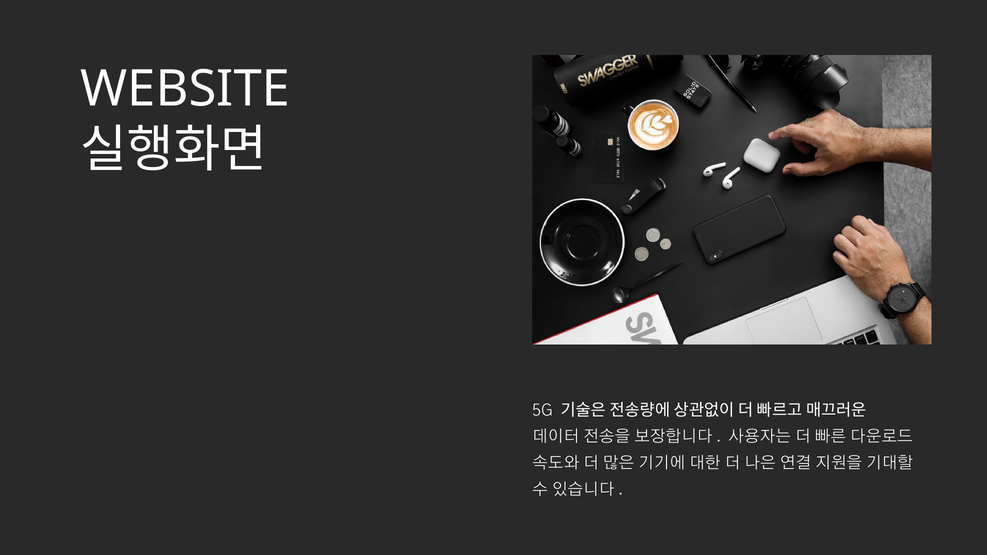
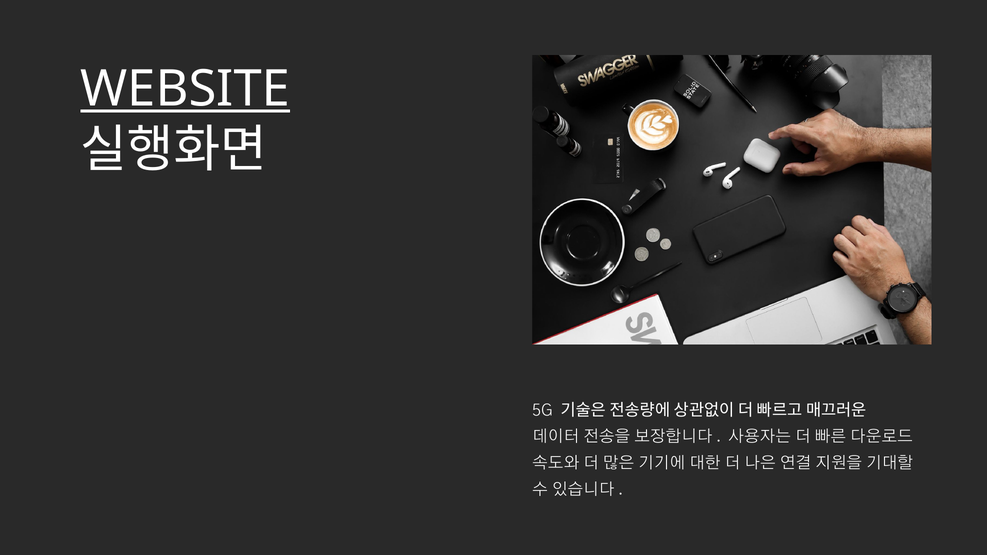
WEBSITE underline: none -> present (185, 89)
